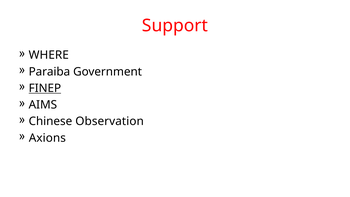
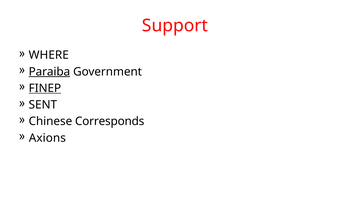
Paraiba underline: none -> present (49, 72)
AIMS: AIMS -> SENT (43, 105)
Observation: Observation -> Corresponds (110, 121)
